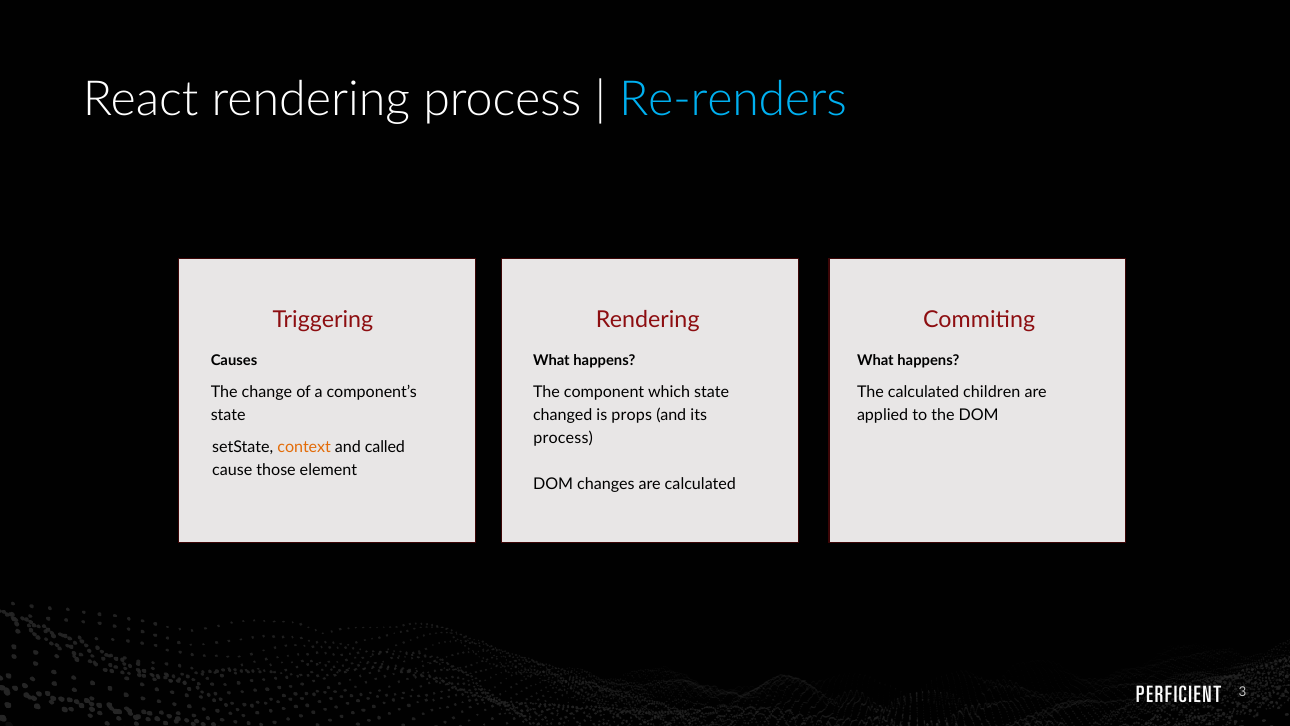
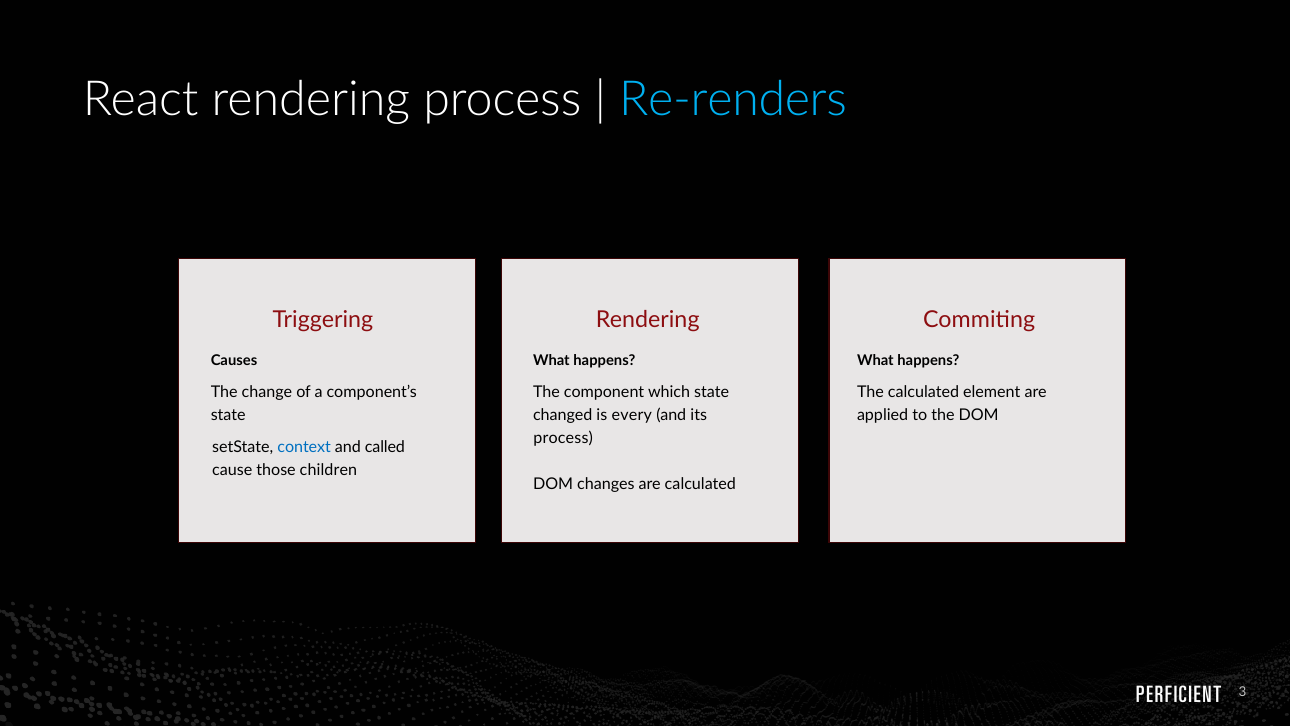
children: children -> element (992, 392)
props: props -> every (632, 415)
context colour: orange -> blue (304, 447)
element: element -> children (328, 470)
